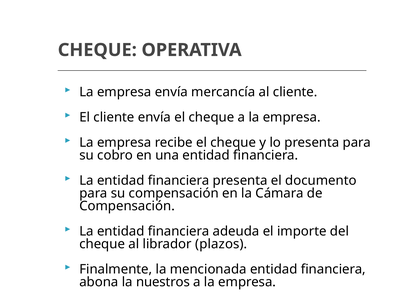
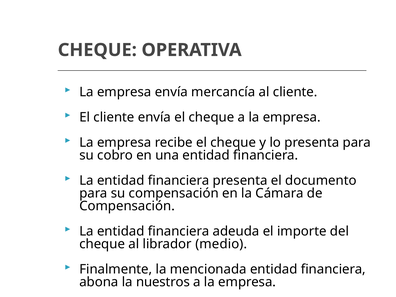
plazos: plazos -> medio (221, 244)
